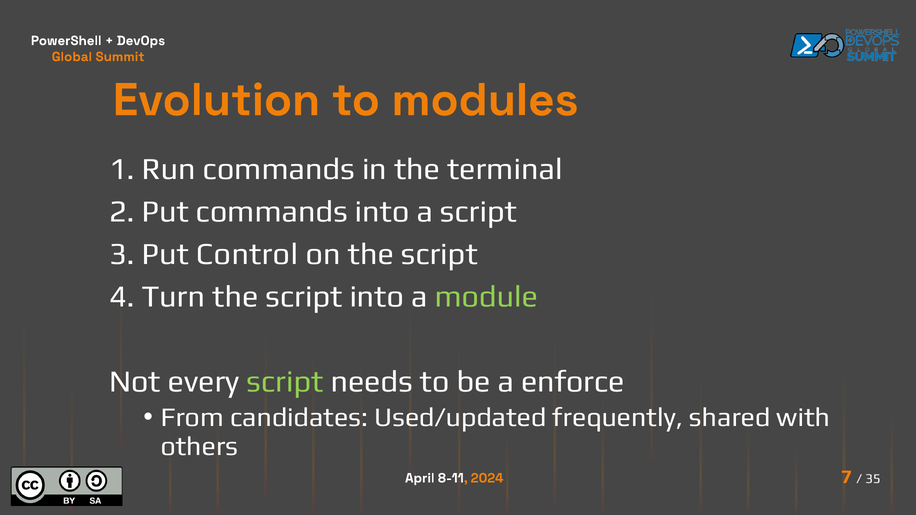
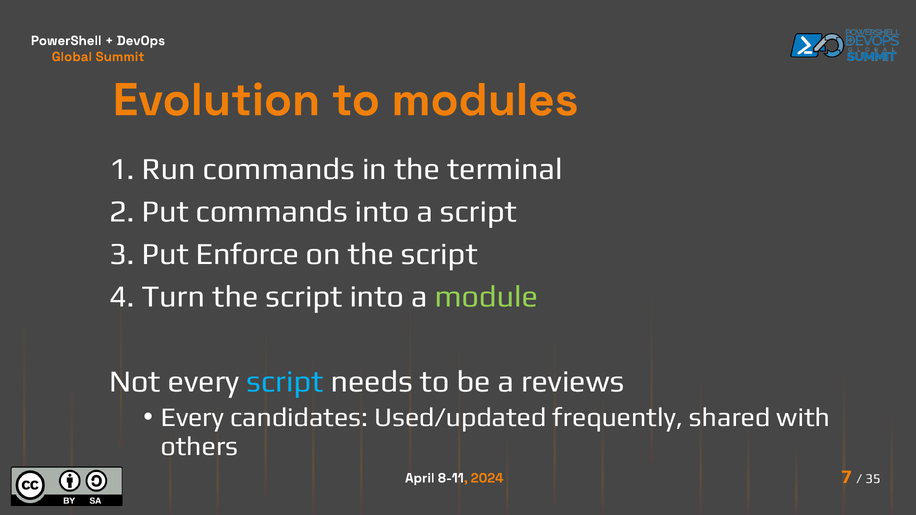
Control: Control -> Enforce (248, 254)
script colour: light green -> light blue (285, 382)
enforce: enforce -> reviews (573, 382)
From: From -> Every (192, 418)
